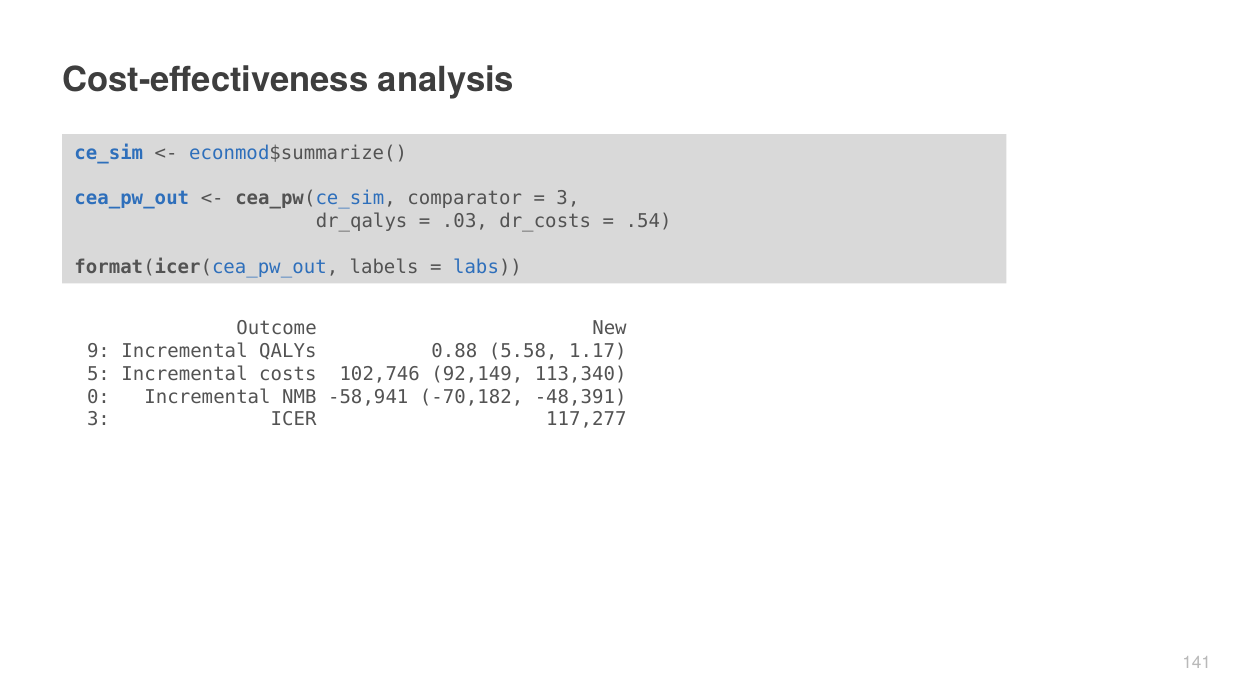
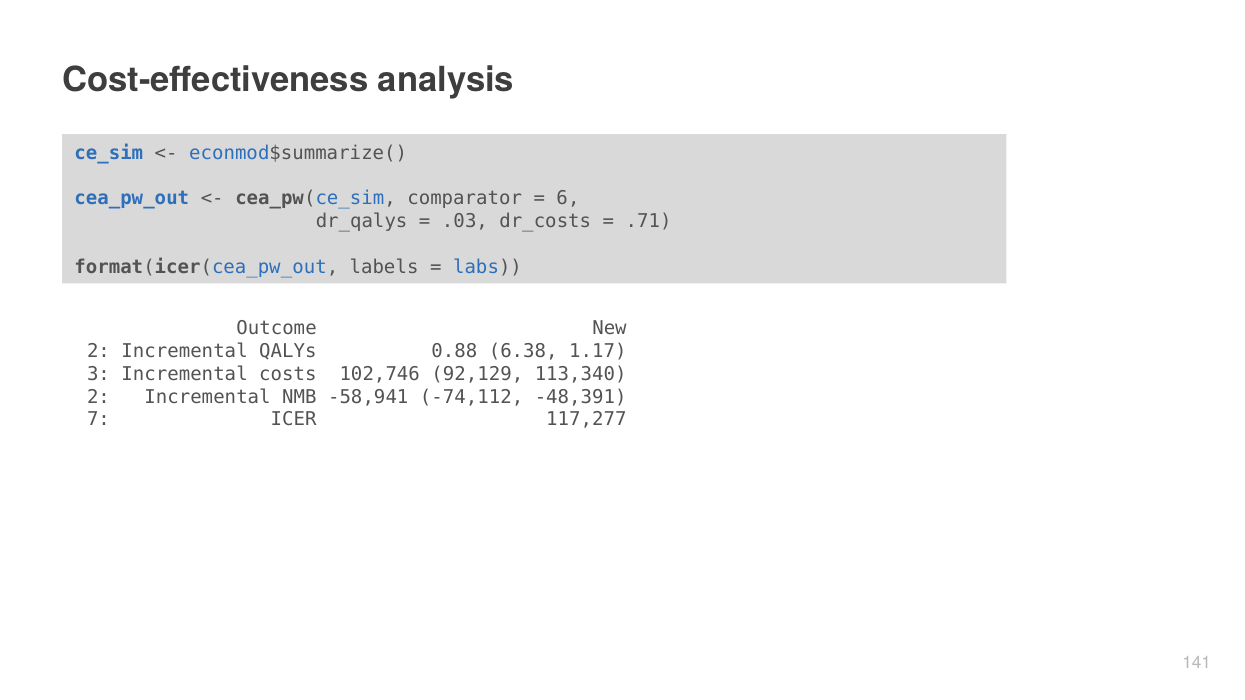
3: 3 -> 6 (568, 199)
.54: .54 -> .71 (649, 222)
9: 9 -> 2 (98, 351)
5.58: 5.58 -> 6.38 (523, 351)
5: 5 -> 3 (98, 374)
92,149: 92,149 -> 92,129 (477, 374)
0: 0 -> 2 (98, 397)
-70,182: -70,182 -> -74,112 (472, 397)
3: 3 -> 7 (98, 420)
